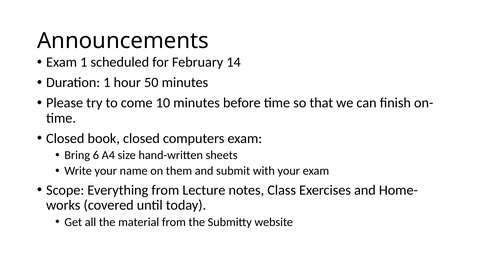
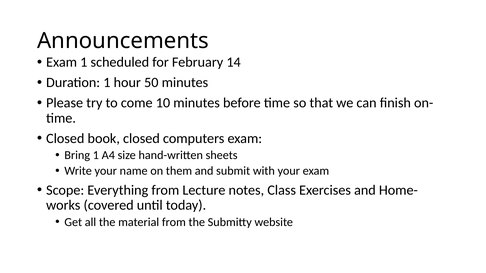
Bring 6: 6 -> 1 (96, 155)
